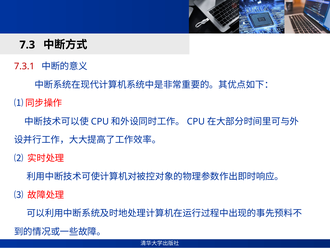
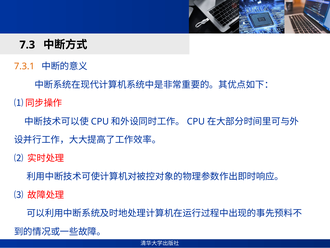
7.3.1 colour: red -> orange (24, 66)
